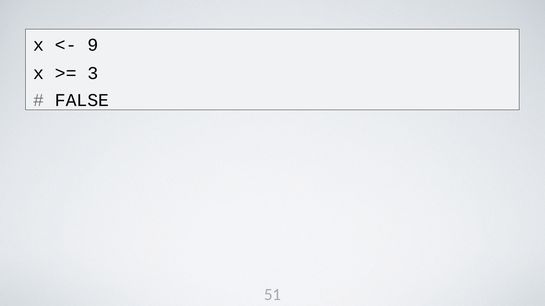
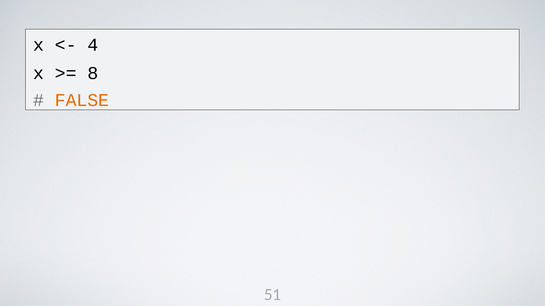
9: 9 -> 4 (93, 45)
3: 3 -> 8 (93, 73)
FALSE colour: black -> orange (82, 100)
